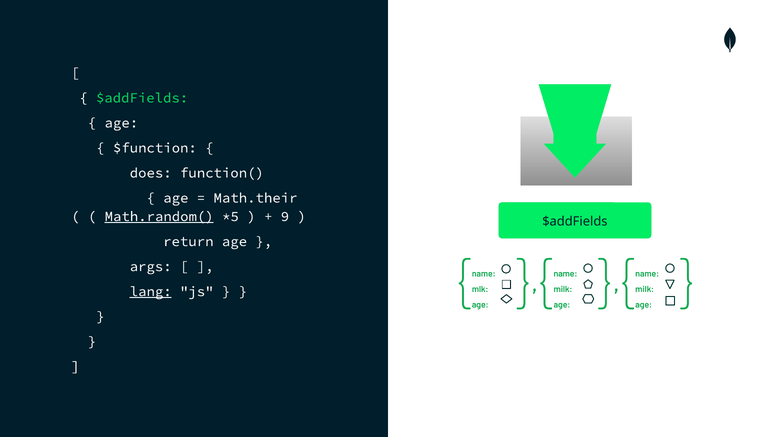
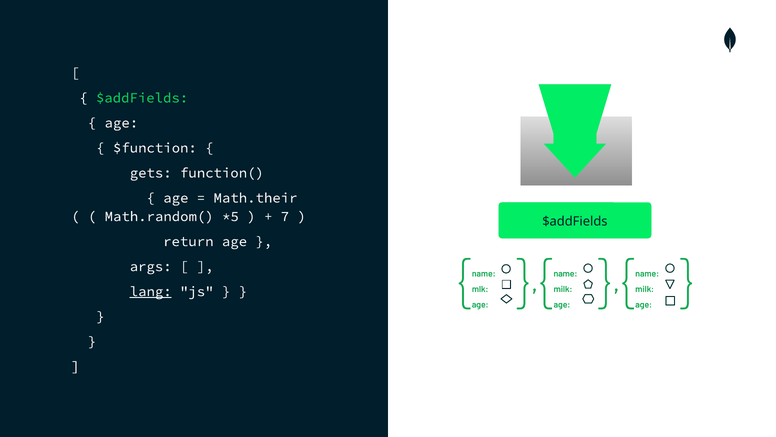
does: does -> gets (151, 173)
Math.random( underline: present -> none (159, 216)
9: 9 -> 7 (285, 216)
